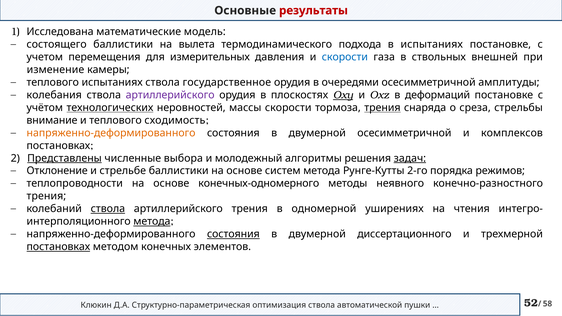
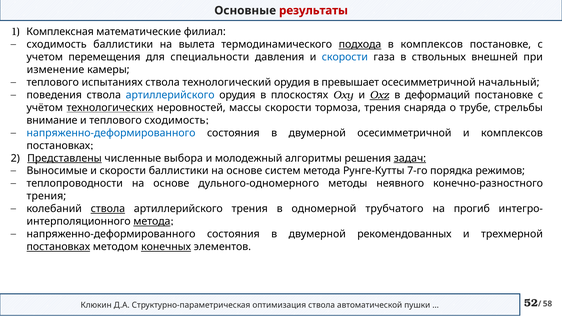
Исследована: Исследована -> Комплексная (60, 32)
модель: модель -> филиал (205, 32)
состоящего: состоящего -> сходимость (57, 44)
подхода underline: none -> present (360, 44)
в испытаниях: испытаниях -> комплексов (432, 44)
измерительных: измерительных -> специальности (210, 57)
государственное: государственное -> технологический (227, 82)
очередями: очередями -> превышает (350, 82)
амплитуды: амплитуды -> начальный (509, 82)
колебания: колебания -> поведения (54, 95)
артиллерийского colour: purple -> blue (170, 95)
Oxy underline: present -> none (343, 95)
Oxz underline: none -> present (379, 95)
трения underline: present -> none (382, 108)
среза: среза -> трубе (475, 108)
напряженно-деформированного colour: orange -> blue (111, 133)
Отклонение: Отклонение -> Выносимые (57, 171)
стрельбе: стрельбе -> скорости (123, 171)
2-го: 2-го -> 7-го (417, 171)
конечных-одномерного: конечных-одномерного -> дульного-одномерного (259, 184)
уширениях: уширениях -> трубчатого (394, 209)
чтения: чтения -> прогиб (472, 209)
состояния underline: present -> none (233, 234)
диссертационного: диссертационного -> рекомендованных (404, 234)
конечных underline: none -> present (166, 247)
